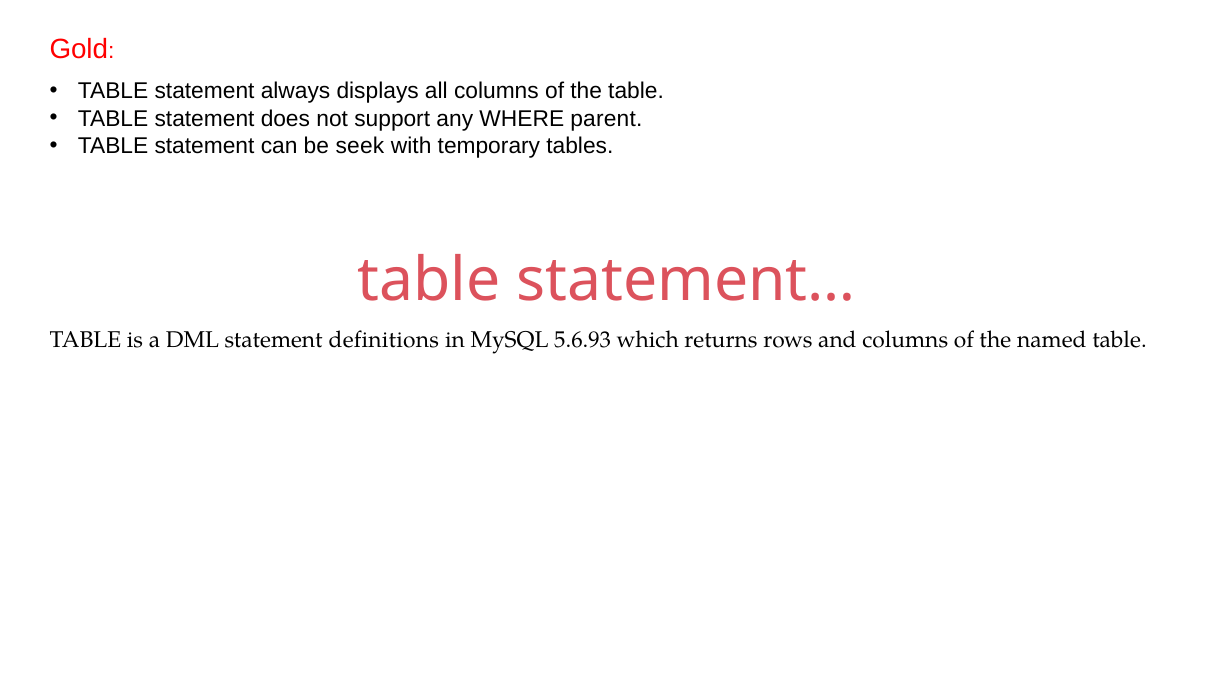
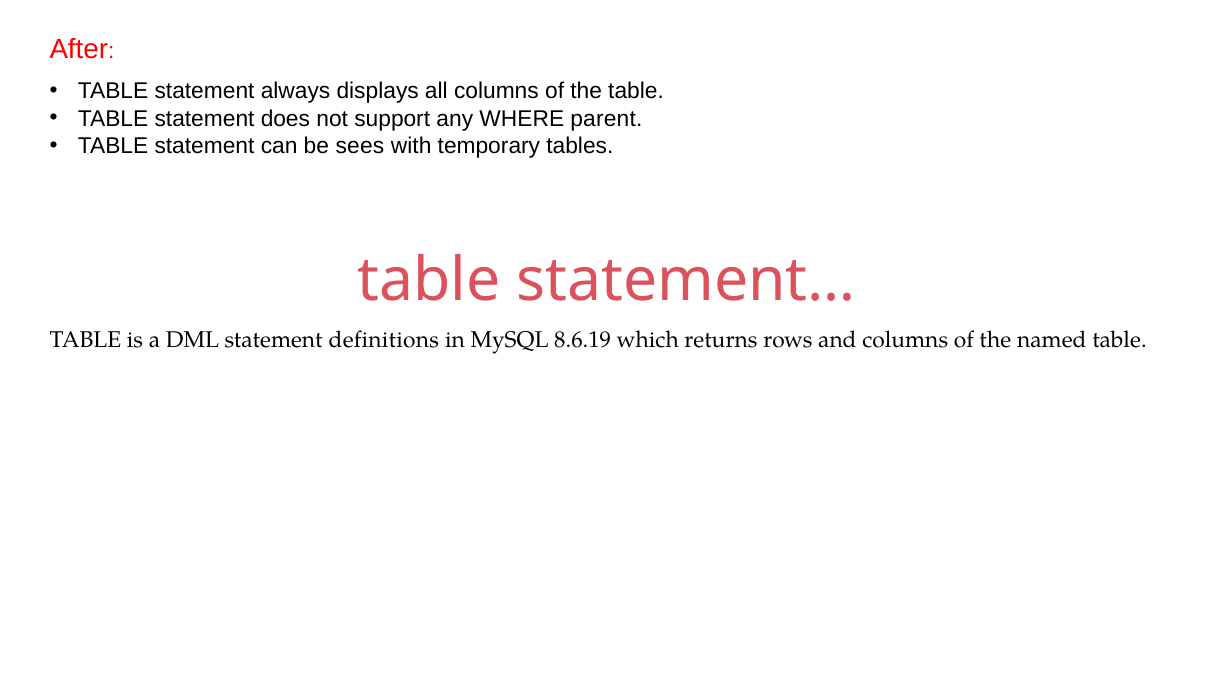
Gold: Gold -> After (79, 49)
seek: seek -> sees (360, 146)
5.6.93: 5.6.93 -> 8.6.19 (583, 340)
